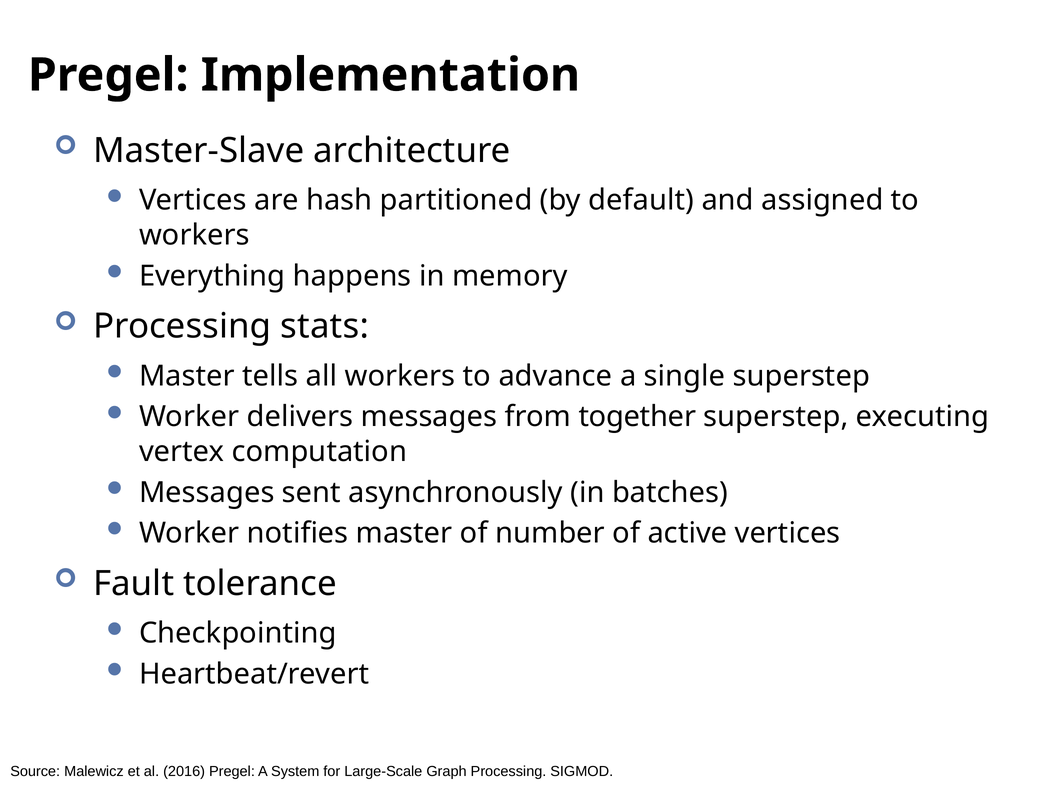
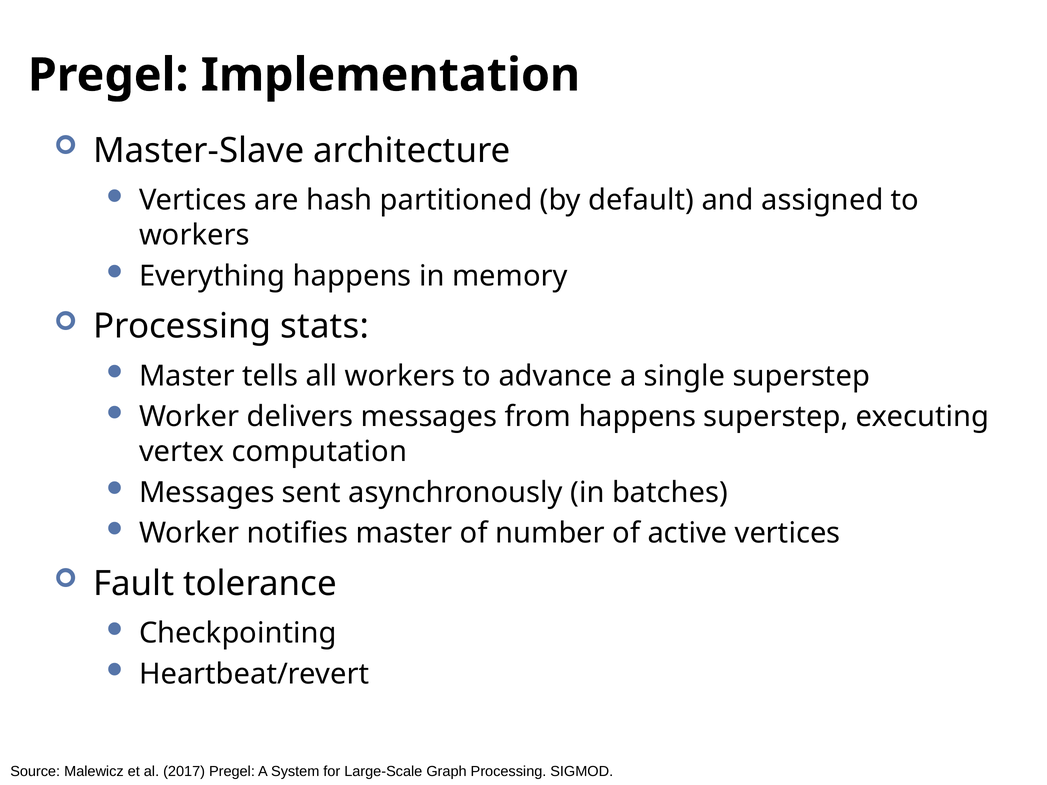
from together: together -> happens (637, 417)
2016: 2016 -> 2017 (184, 772)
